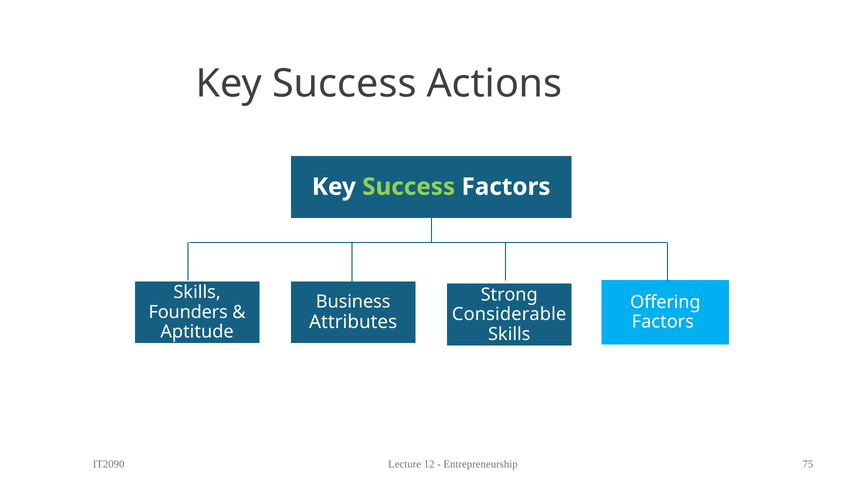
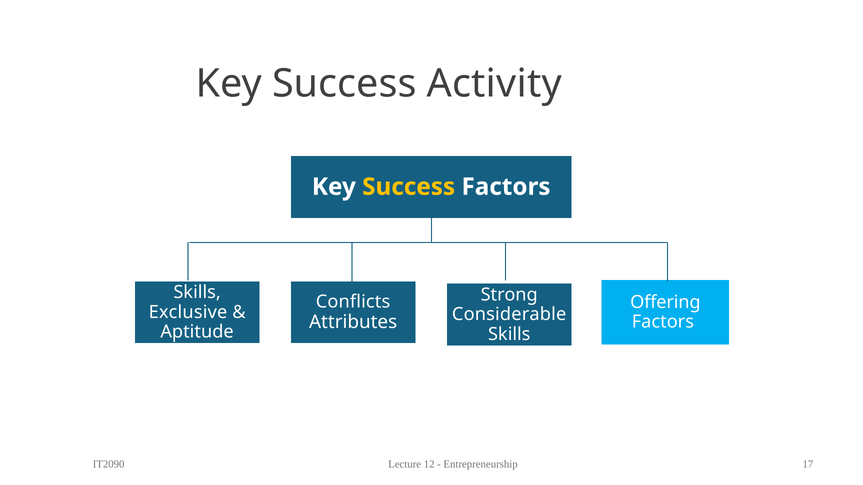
Actions: Actions -> Activity (494, 84)
Success colour: light green -> yellow (409, 187)
Business: Business -> Conflicts (353, 302)
Founders: Founders -> Exclusive (188, 312)
75: 75 -> 17 (808, 465)
